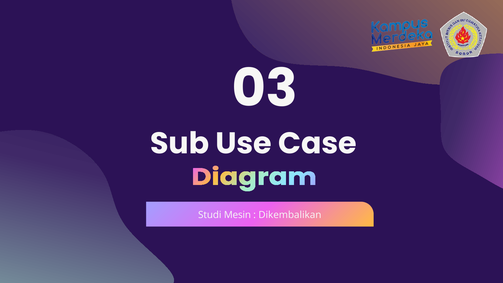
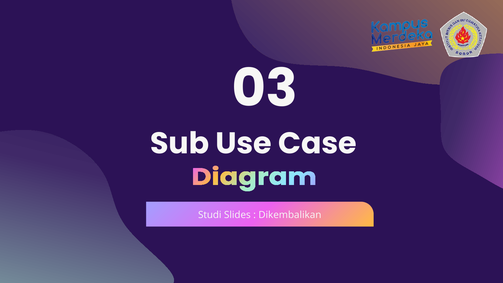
Mesin: Mesin -> Slides (237, 215)
